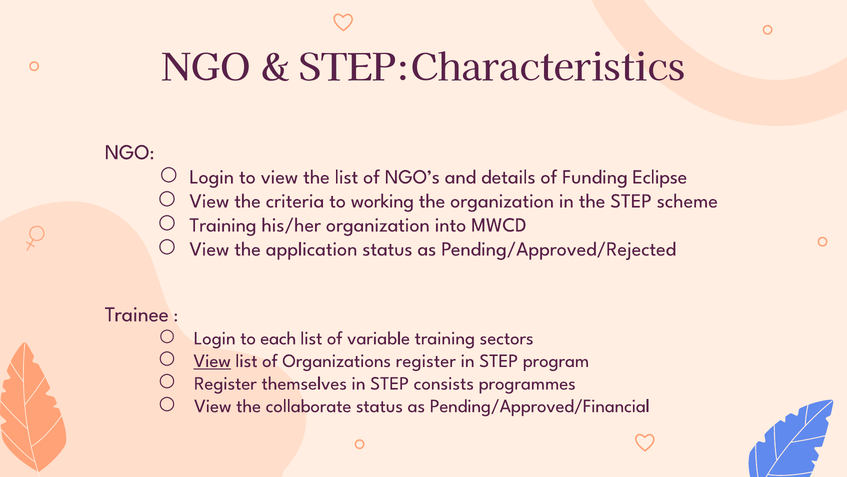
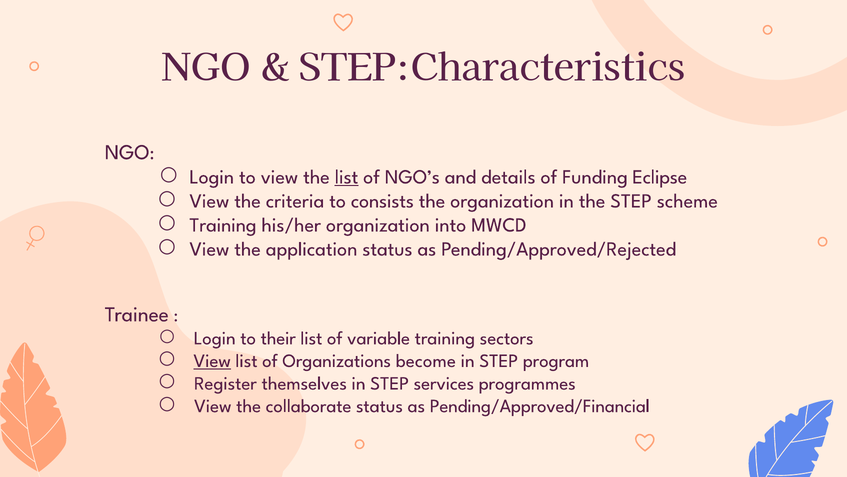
list underline: none -> present (346, 177)
working: working -> consists (382, 201)
each: each -> their (278, 338)
Organizations register: register -> become (426, 360)
consists: consists -> services (444, 383)
